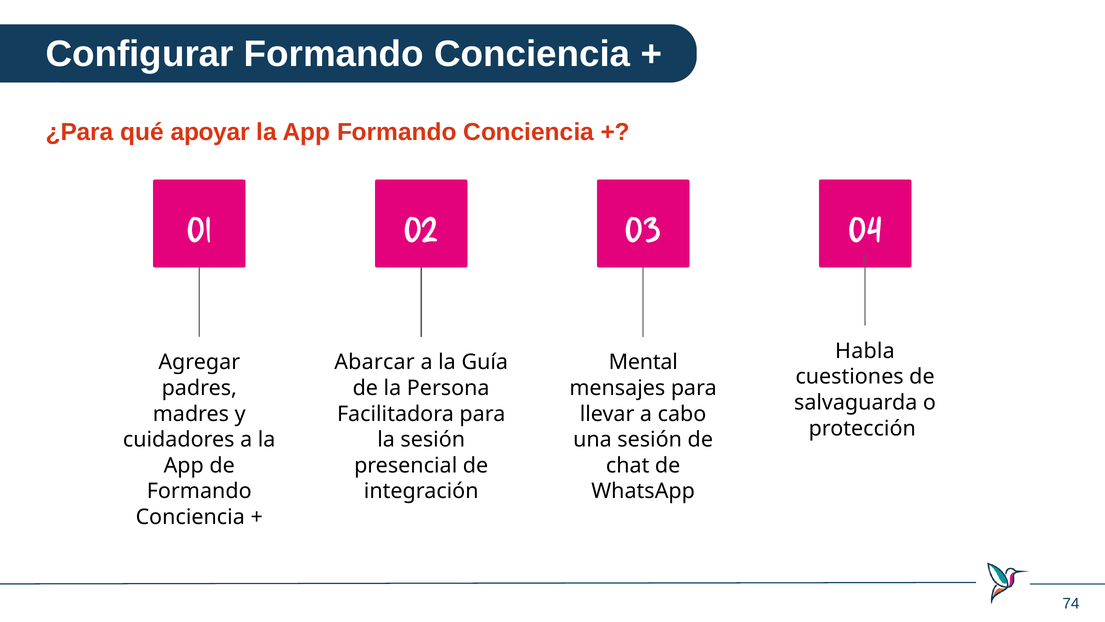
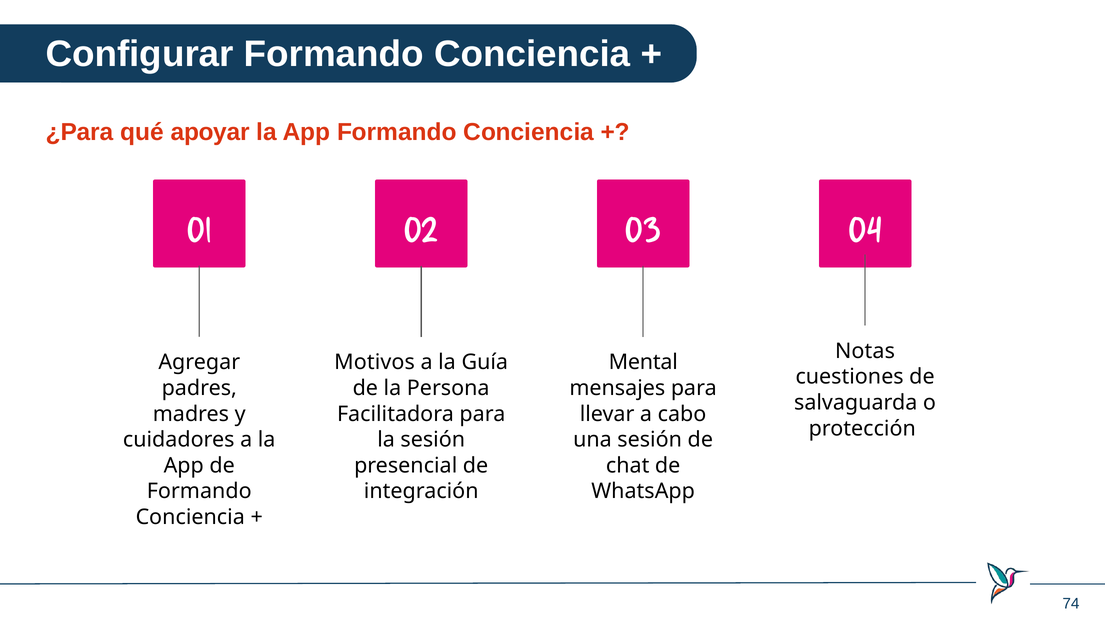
Habla: Habla -> Notas (865, 351)
Abarcar: Abarcar -> Motivos (375, 362)
